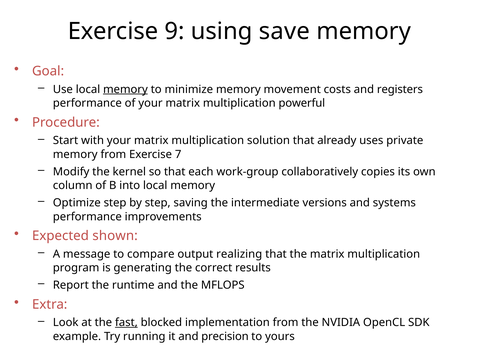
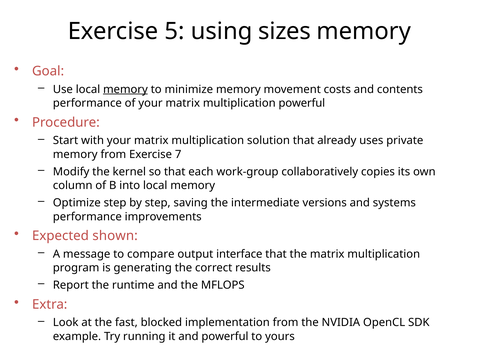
9: 9 -> 5 (175, 31)
save: save -> sizes (285, 31)
registers: registers -> contents (400, 89)
realizing: realizing -> interface (239, 254)
fast underline: present -> none (126, 322)
and precision: precision -> powerful (225, 336)
